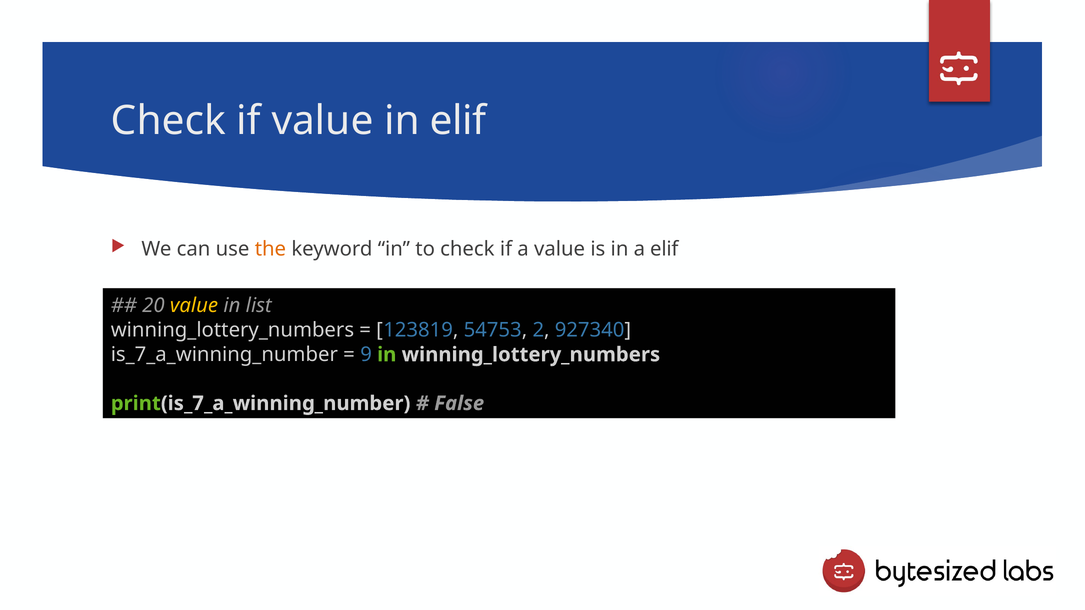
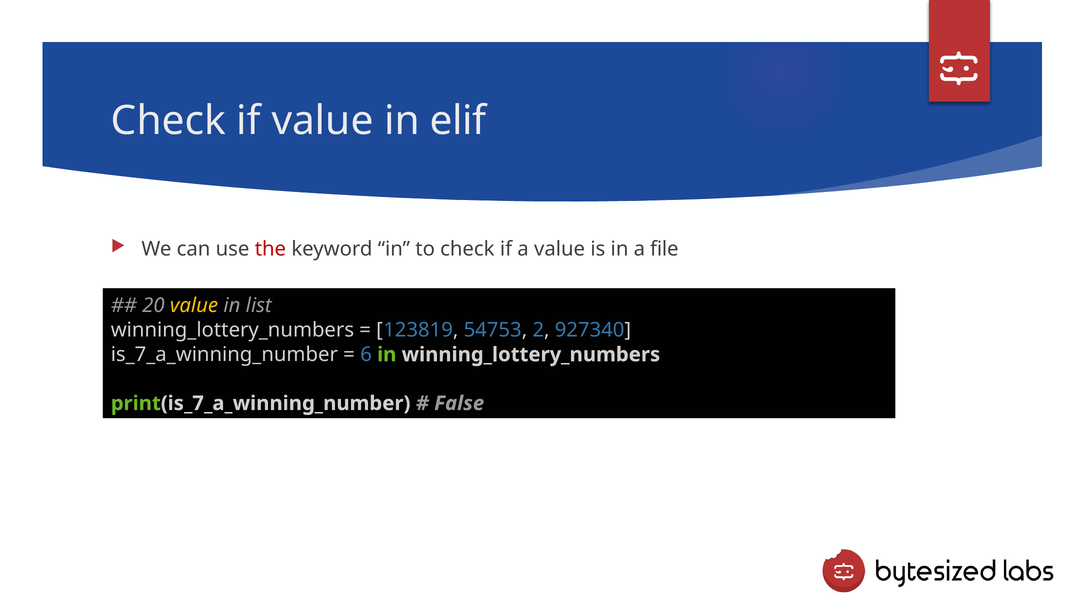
the colour: orange -> red (270, 249)
a elif: elif -> file (664, 249)
9: 9 -> 6 (366, 355)
